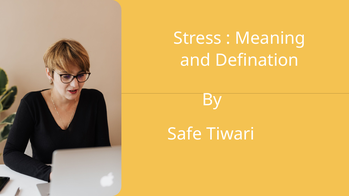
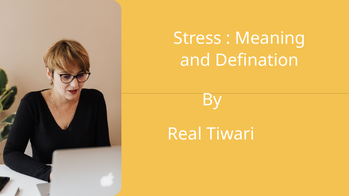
Safe: Safe -> Real (185, 134)
